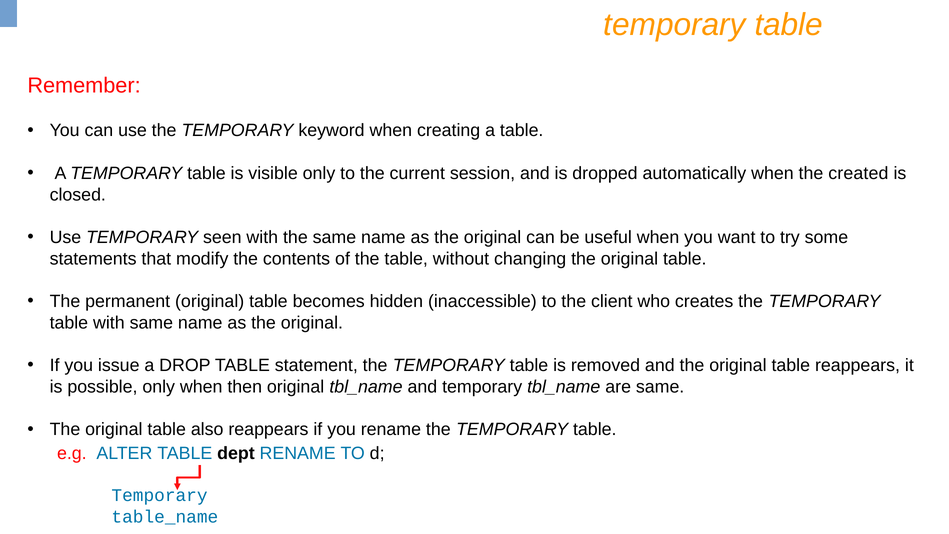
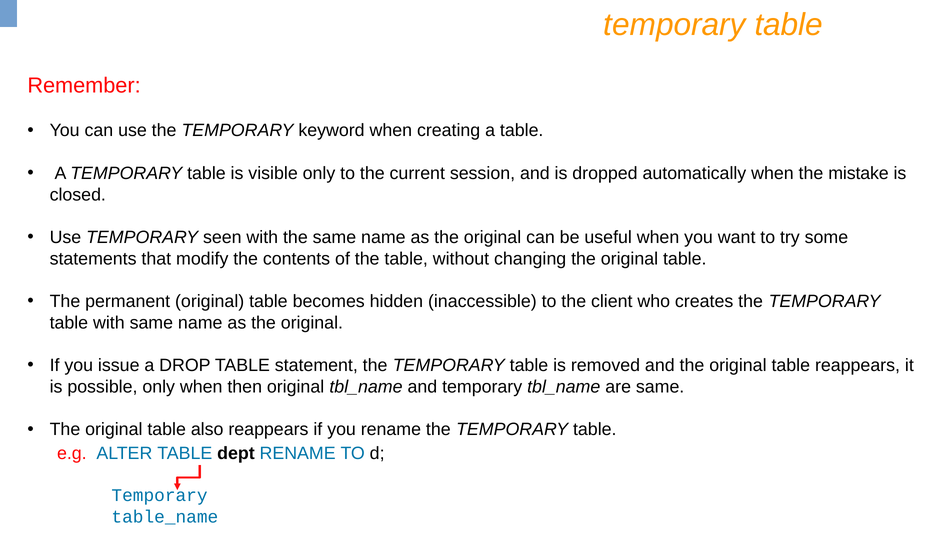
created: created -> mistake (859, 173)
